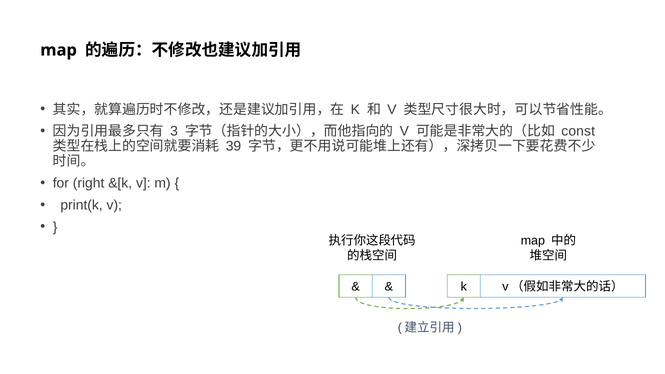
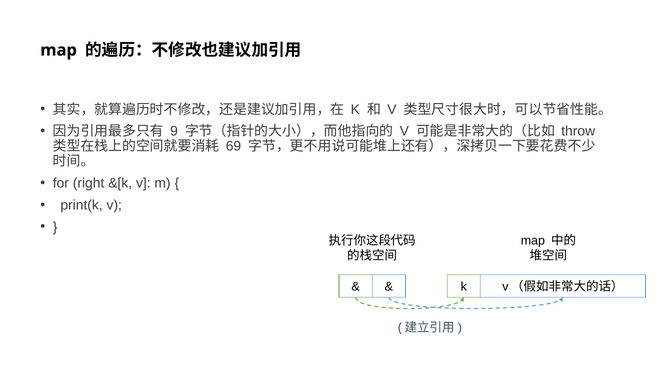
3: 3 -> 9 (174, 131)
const: const -> throw (578, 131)
39: 39 -> 69 (233, 146)
